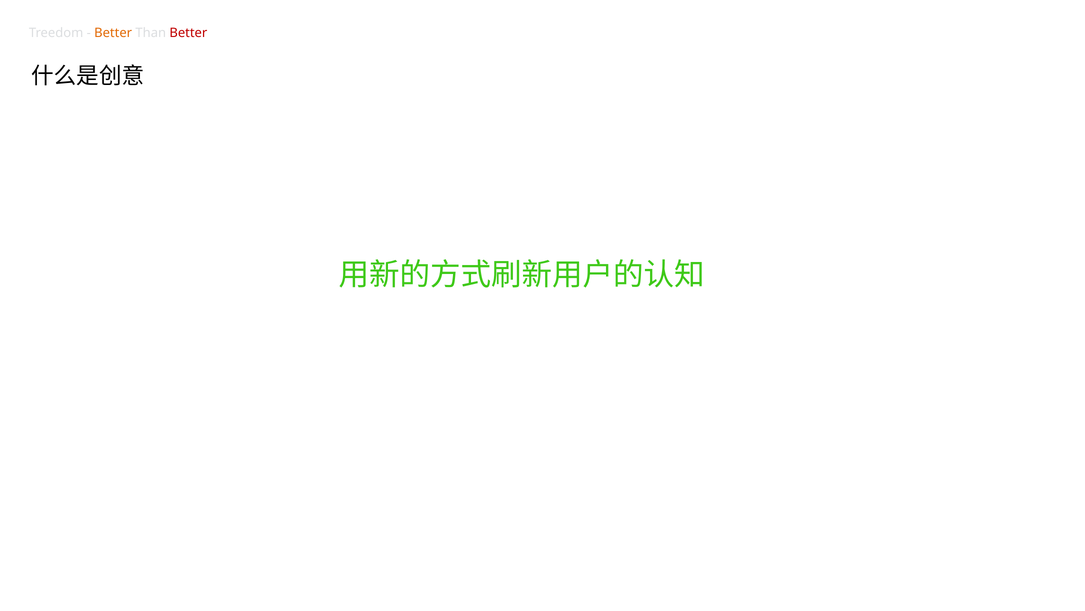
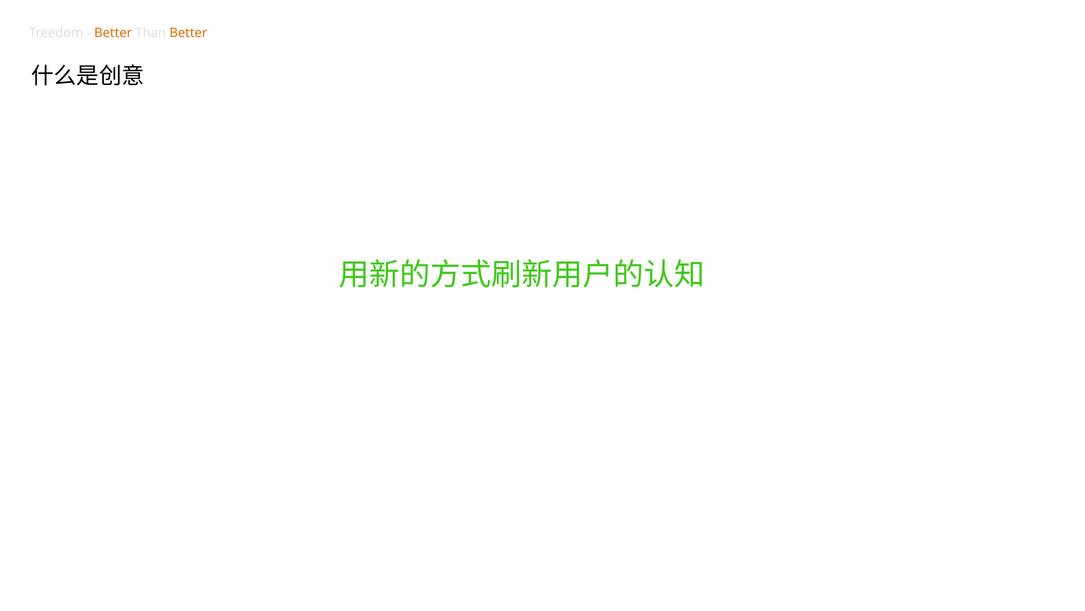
Better colour: red -> orange (188, 33)
